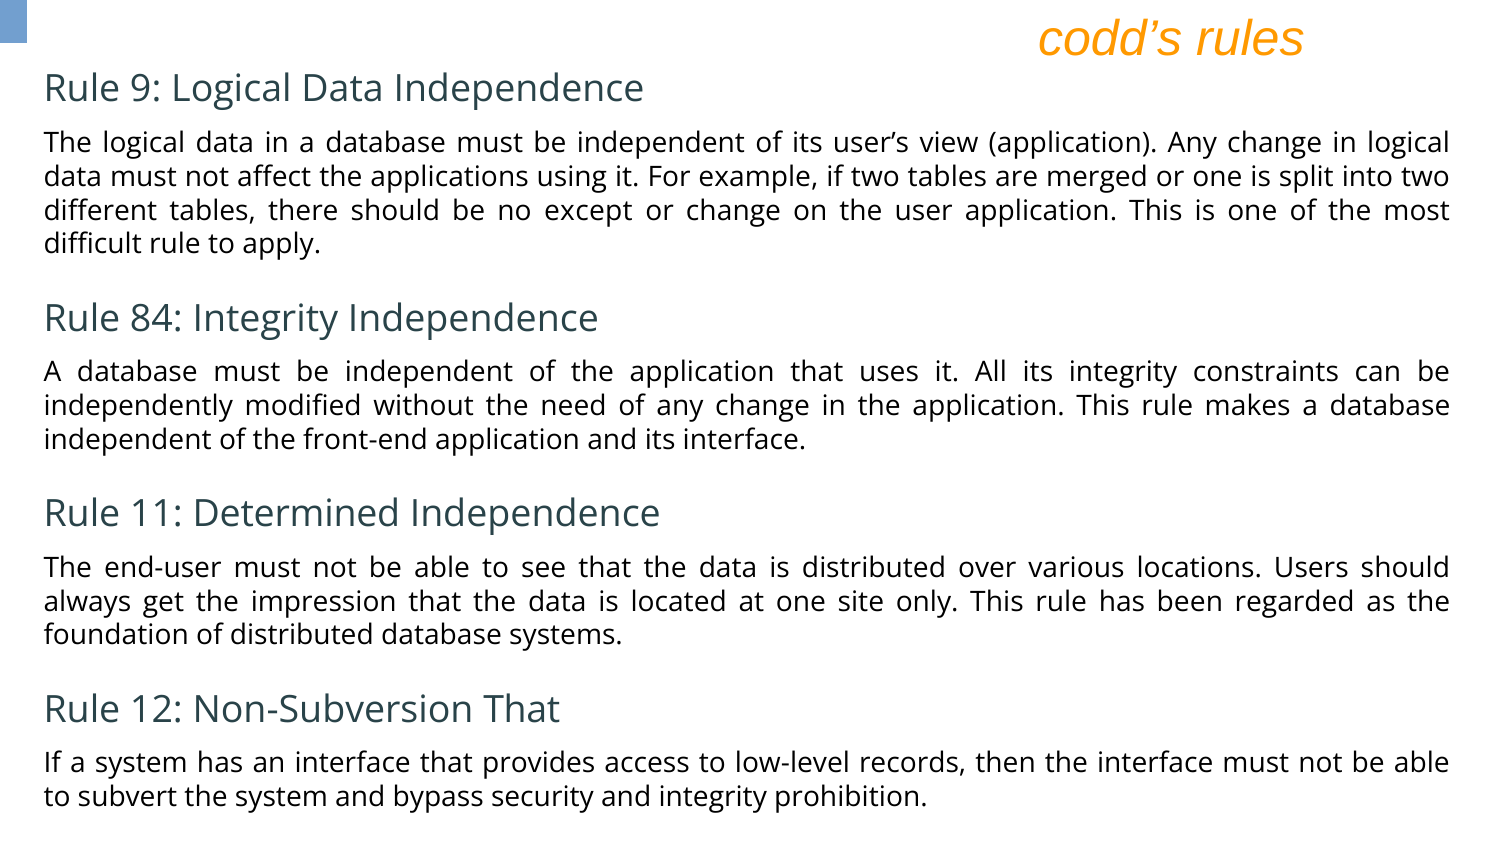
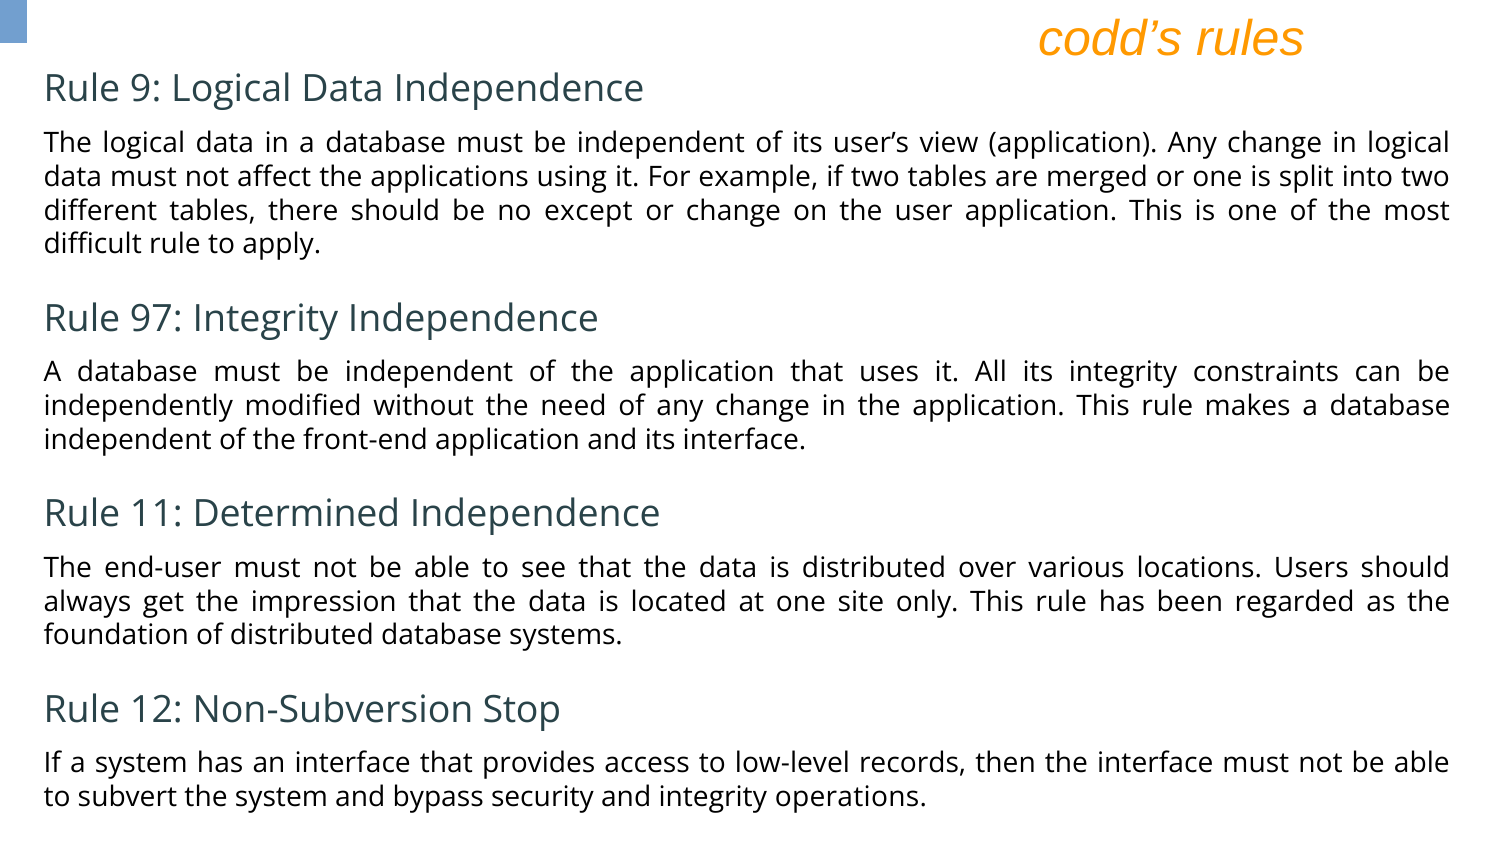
84: 84 -> 97 (156, 319)
Non-Subversion That: That -> Stop (522, 710)
prohibition: prohibition -> operations (851, 797)
